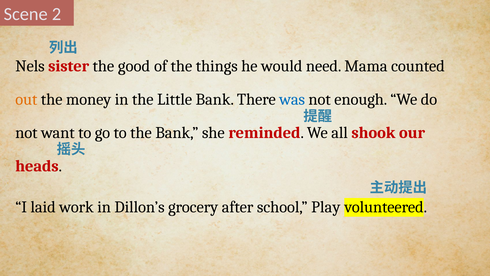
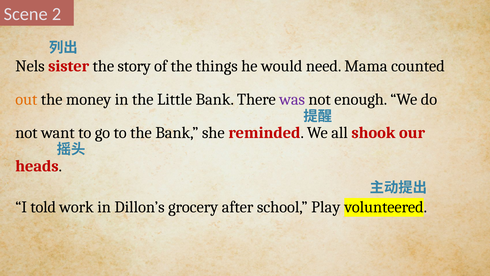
good: good -> story (134, 66)
was colour: blue -> purple (292, 99)
laid: laid -> told (43, 207)
